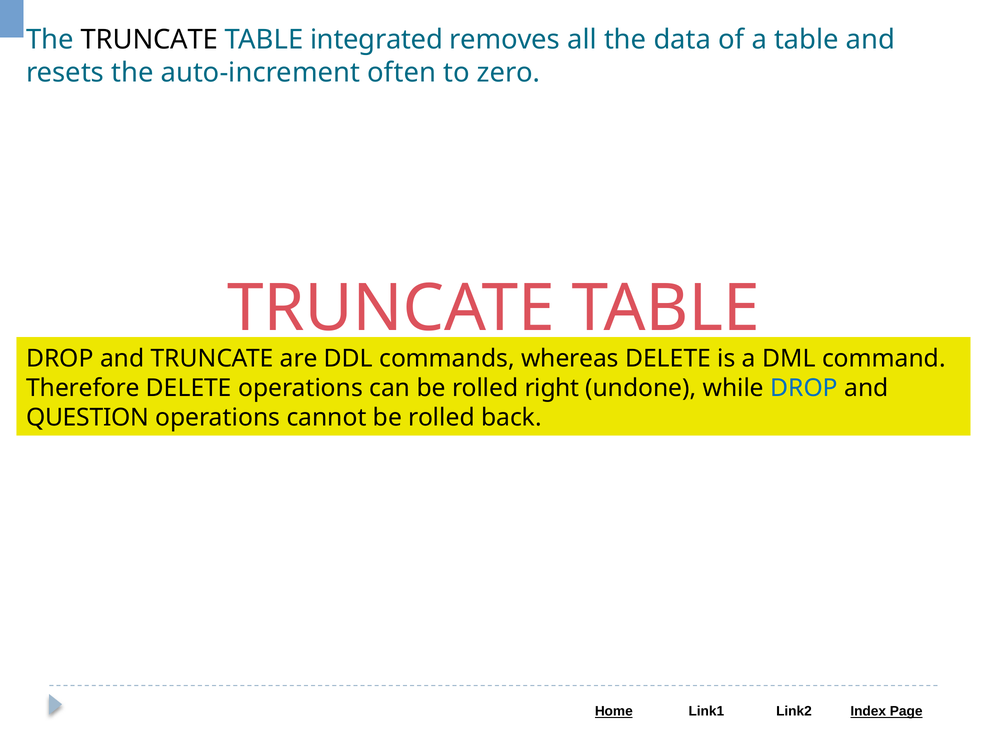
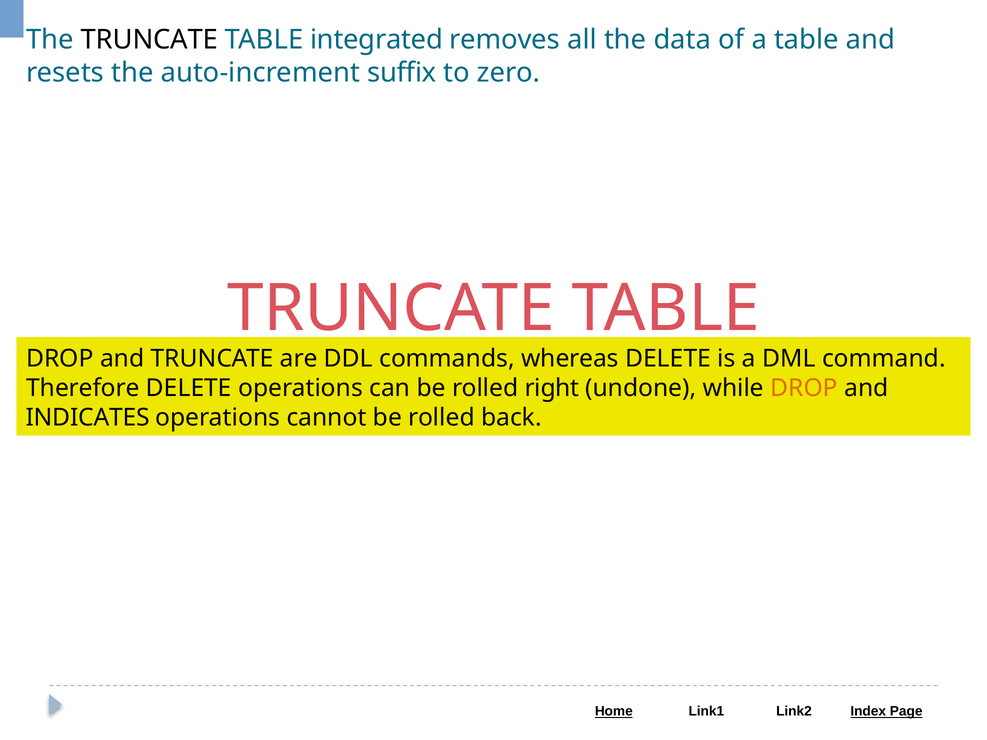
often: often -> suffix (402, 73)
DROP colour: blue -> orange (804, 388)
QUESTION: QUESTION -> INDICATES (88, 418)
